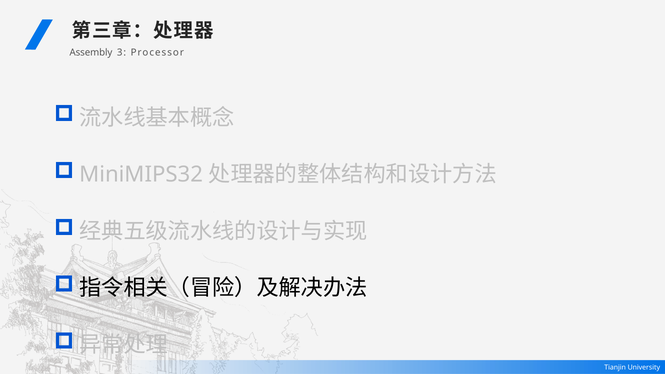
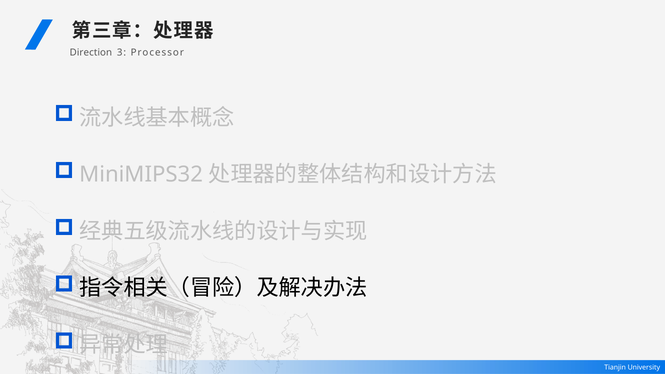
Assembly: Assembly -> Direction (91, 53)
